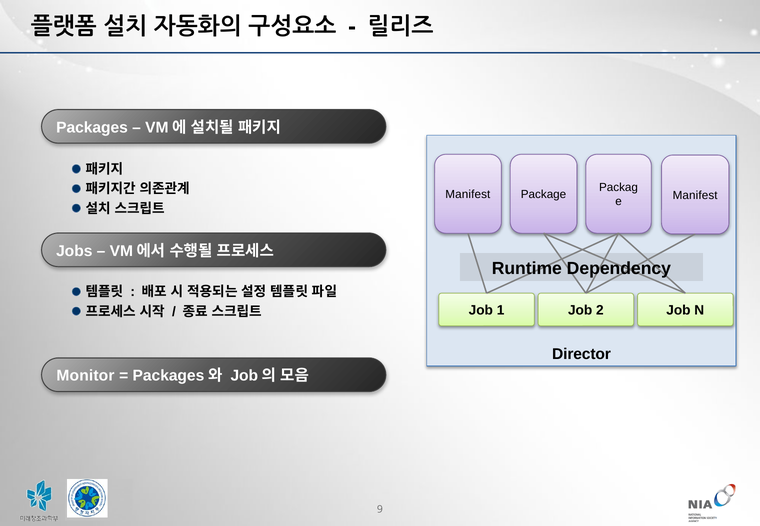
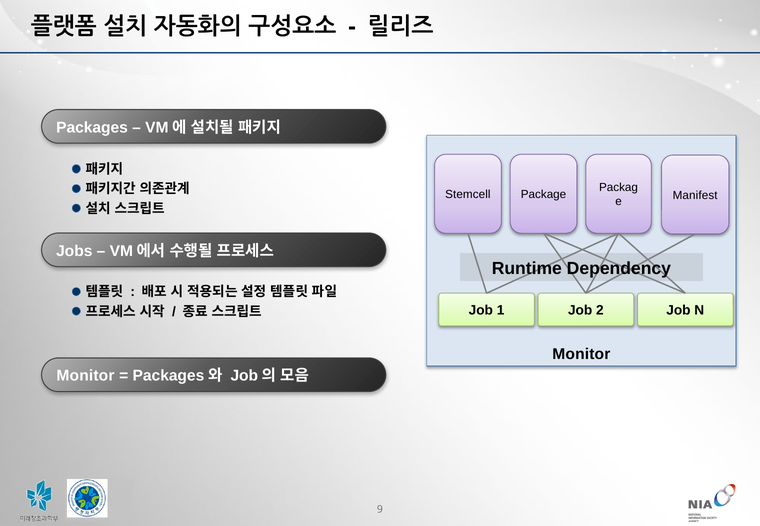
Manifest: Manifest -> Stemcell (468, 195)
Director: Director -> Monitor (581, 354)
